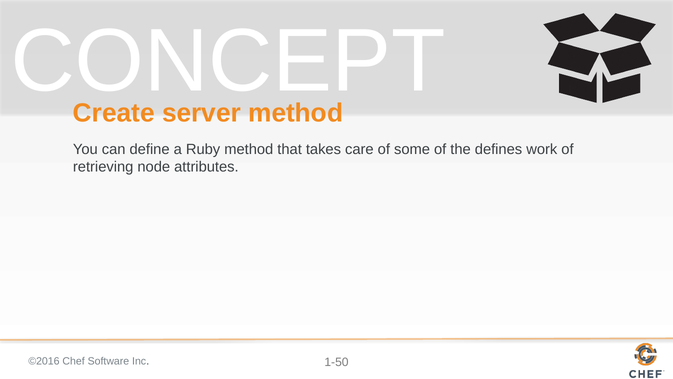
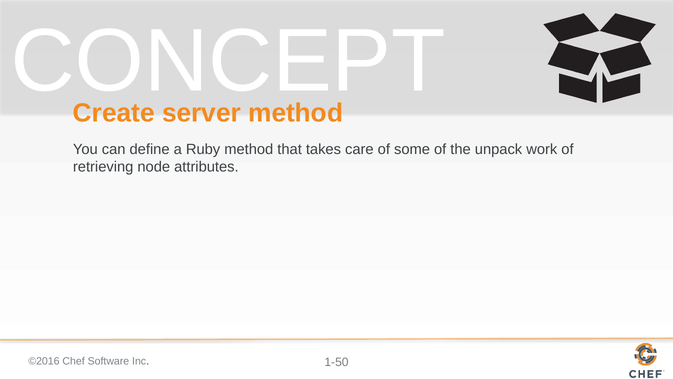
defines: defines -> unpack (499, 149)
